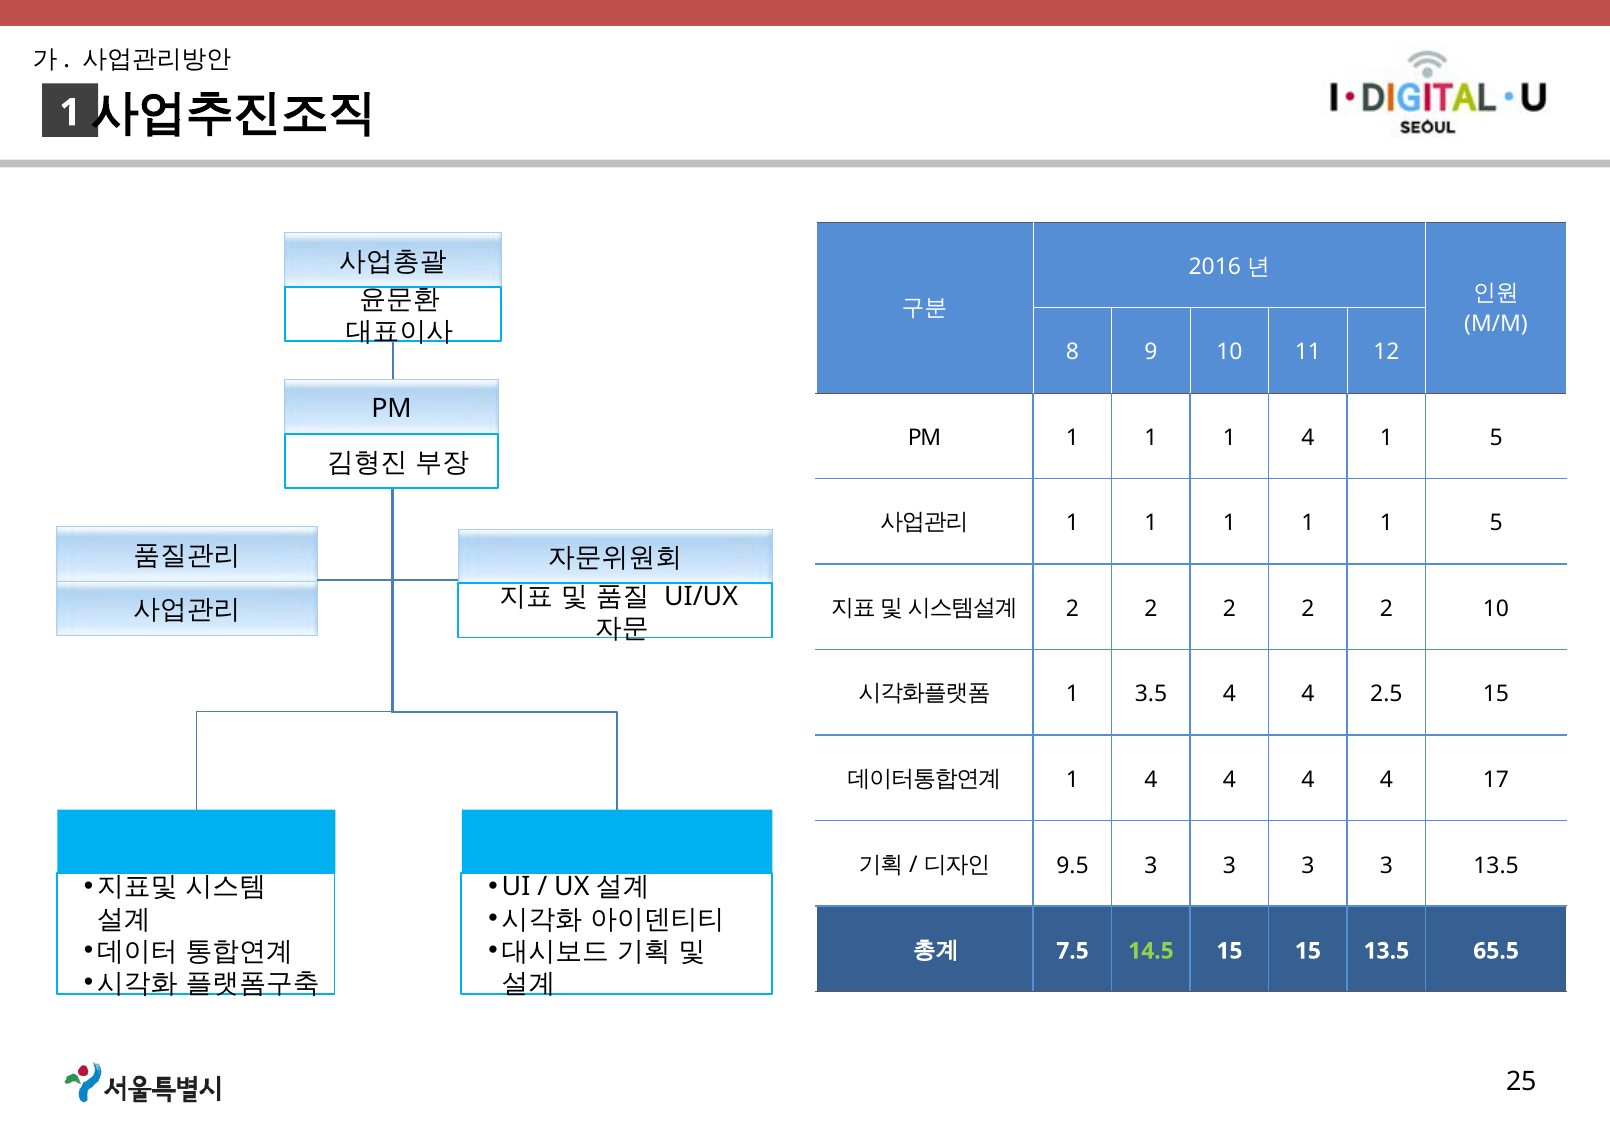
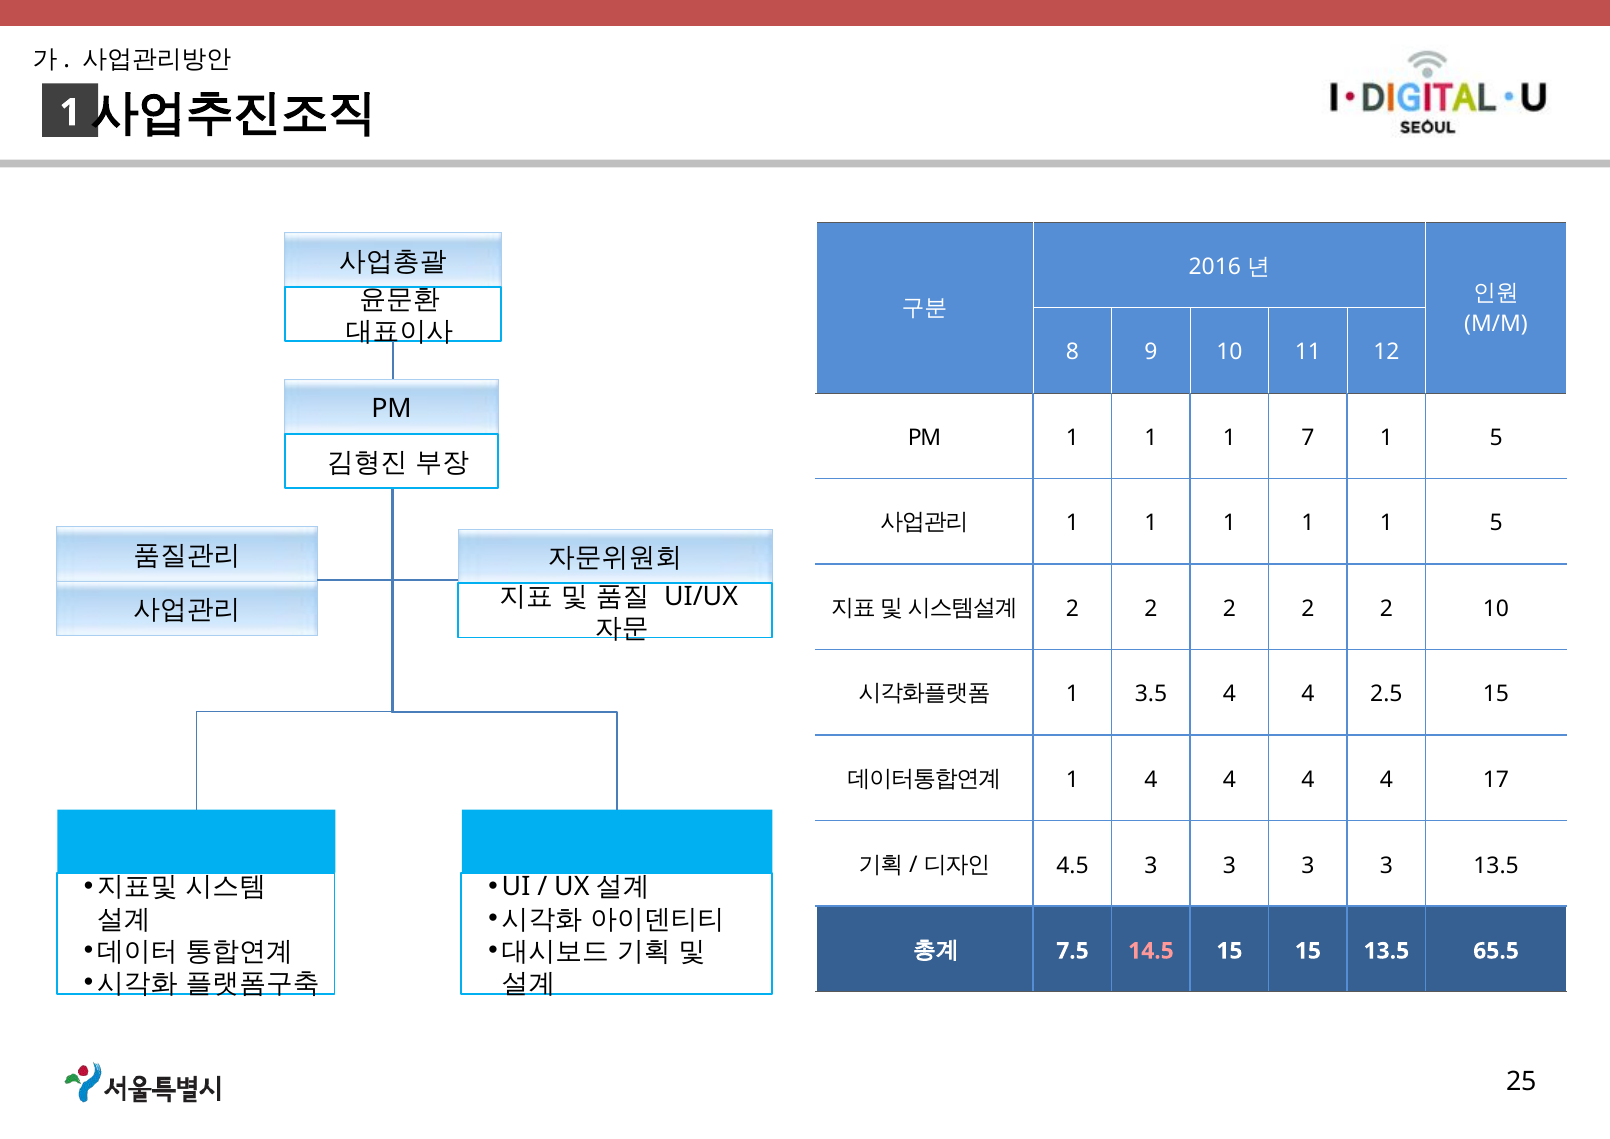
1 1 4: 4 -> 7 (1308, 438)
9.5: 9.5 -> 4.5 (1072, 865)
14.5 colour: light green -> pink (1151, 951)
